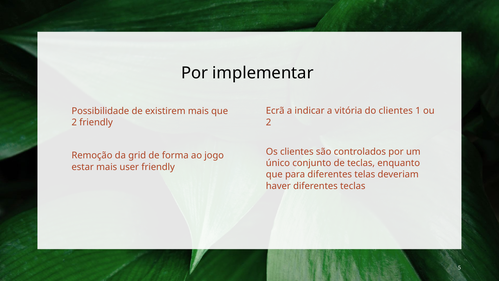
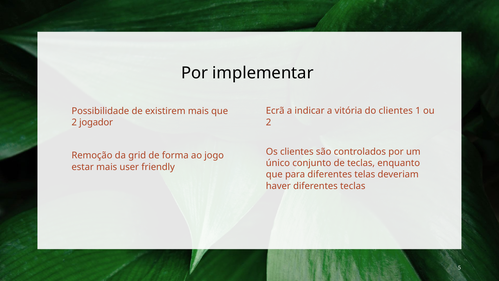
2 friendly: friendly -> jogador (96, 122)
